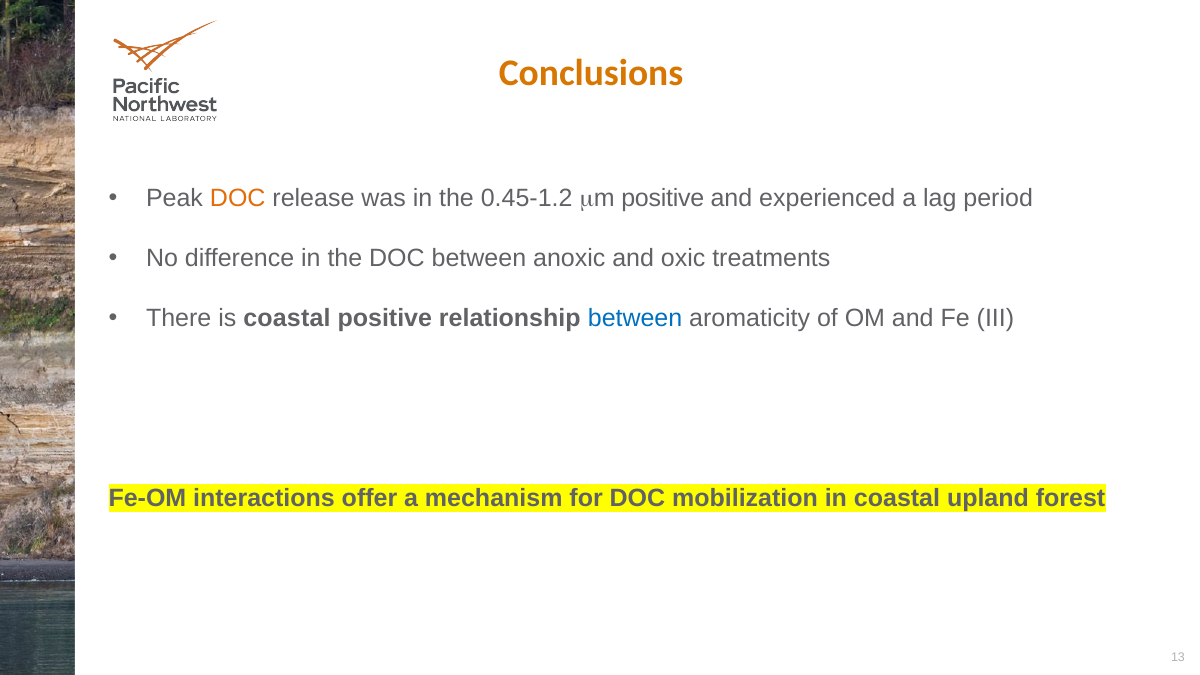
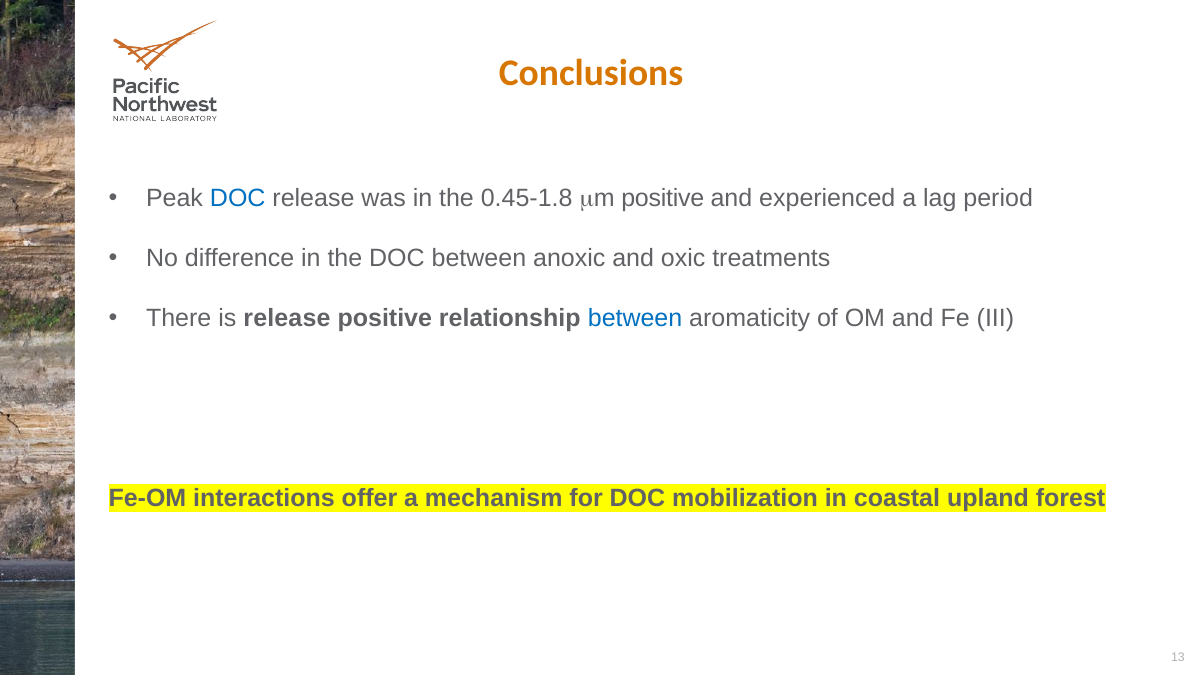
DOC colour: orange -> blue (238, 198)
0.45-1.2: 0.45-1.2 -> 0.45-1.8 (527, 198)
is coastal: coastal -> release (287, 318)
